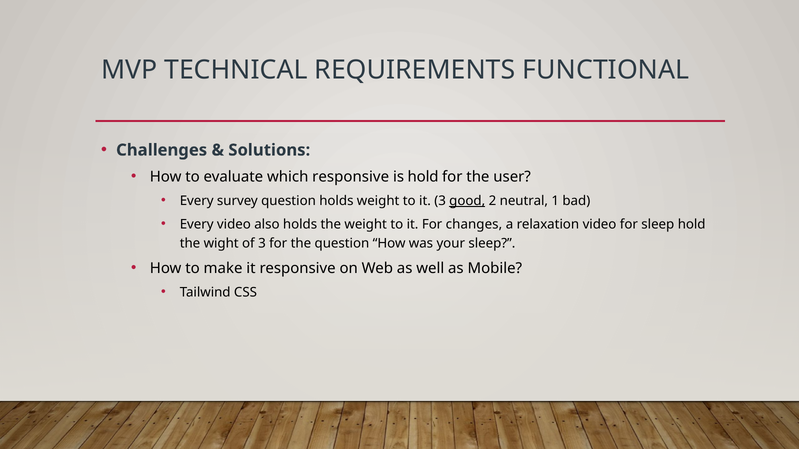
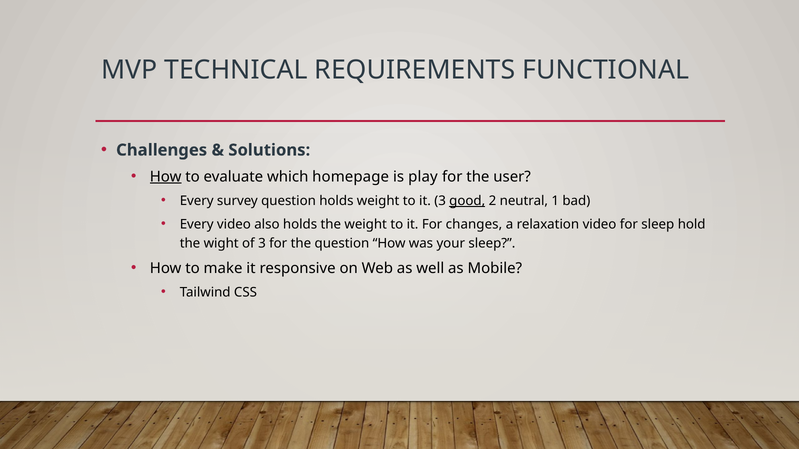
How underline: none -> present (166, 177)
which responsive: responsive -> homepage (351, 177)
is hold: hold -> play (423, 177)
